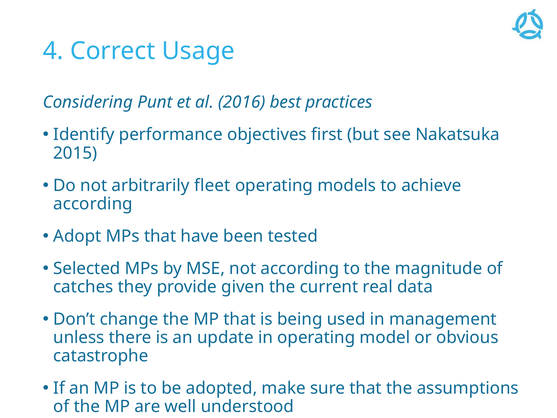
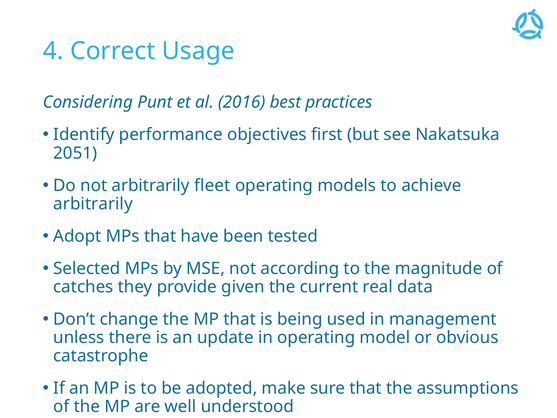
2015: 2015 -> 2051 (75, 153)
according: according -> arbitrarily (93, 204)
